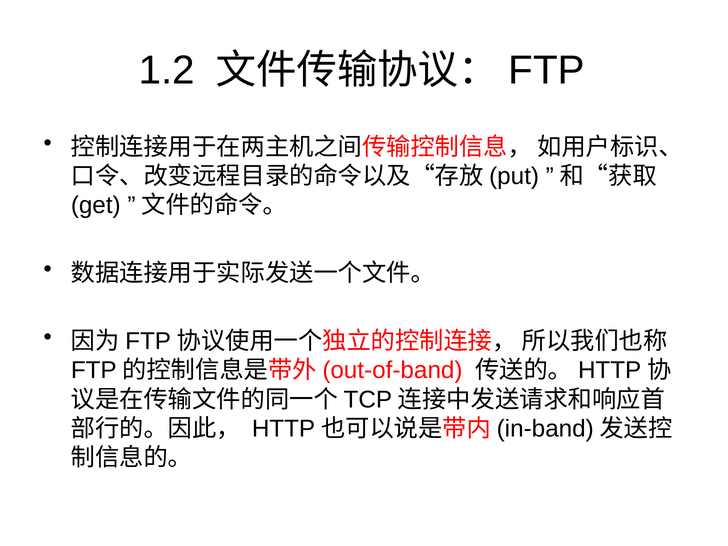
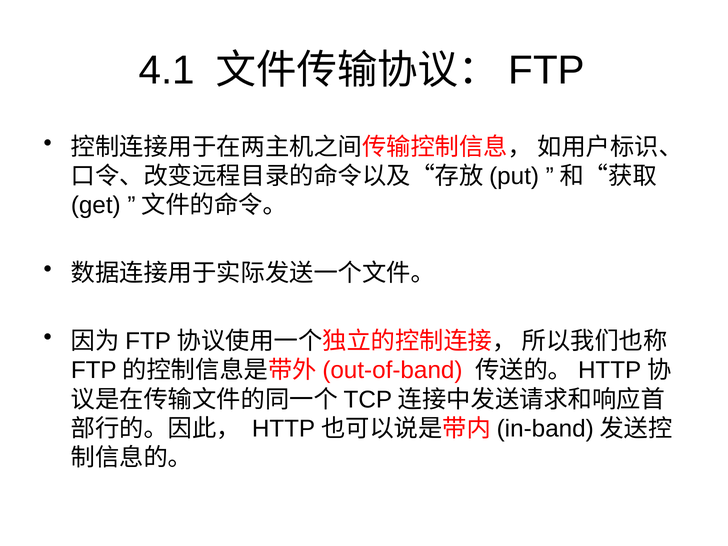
1.2: 1.2 -> 4.1 (167, 70)
